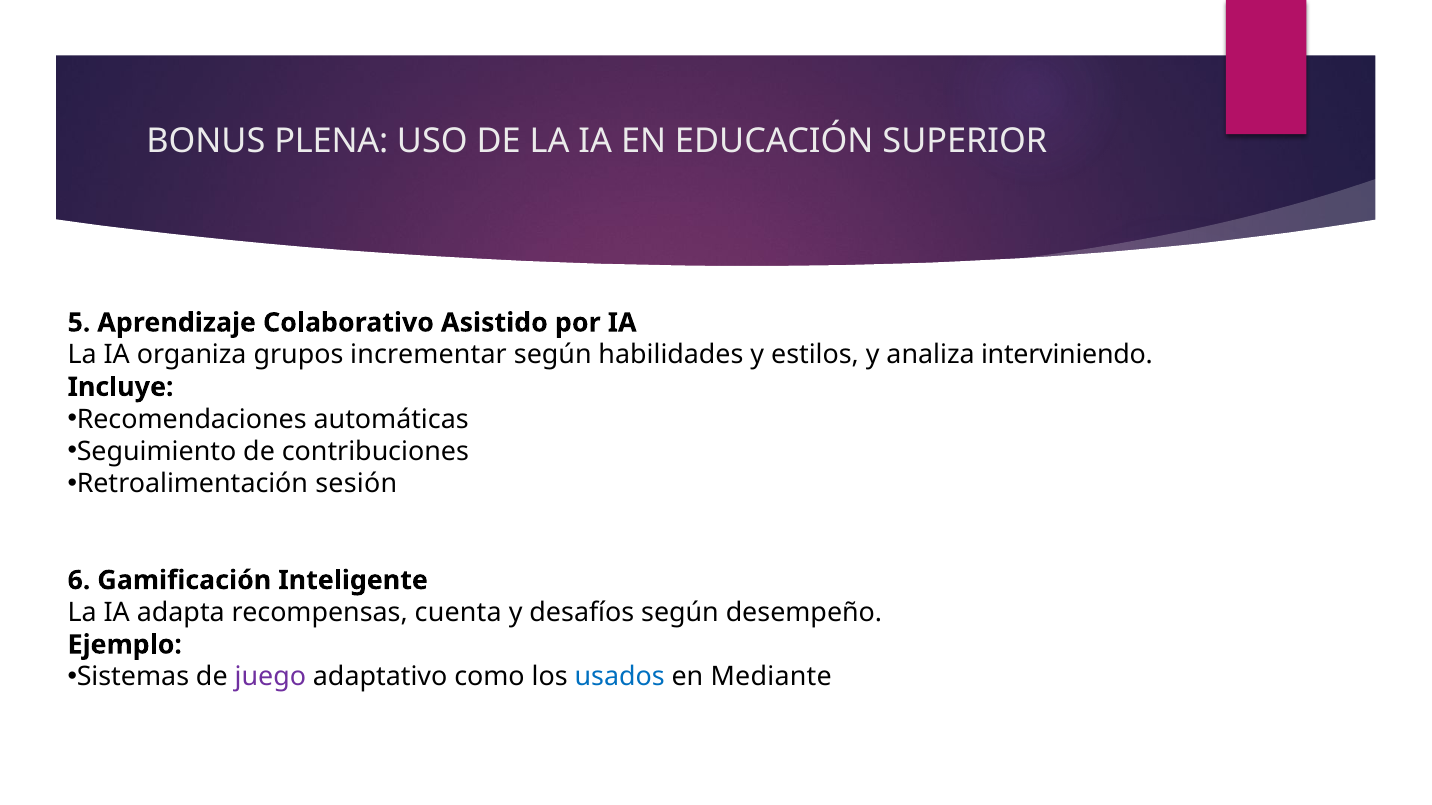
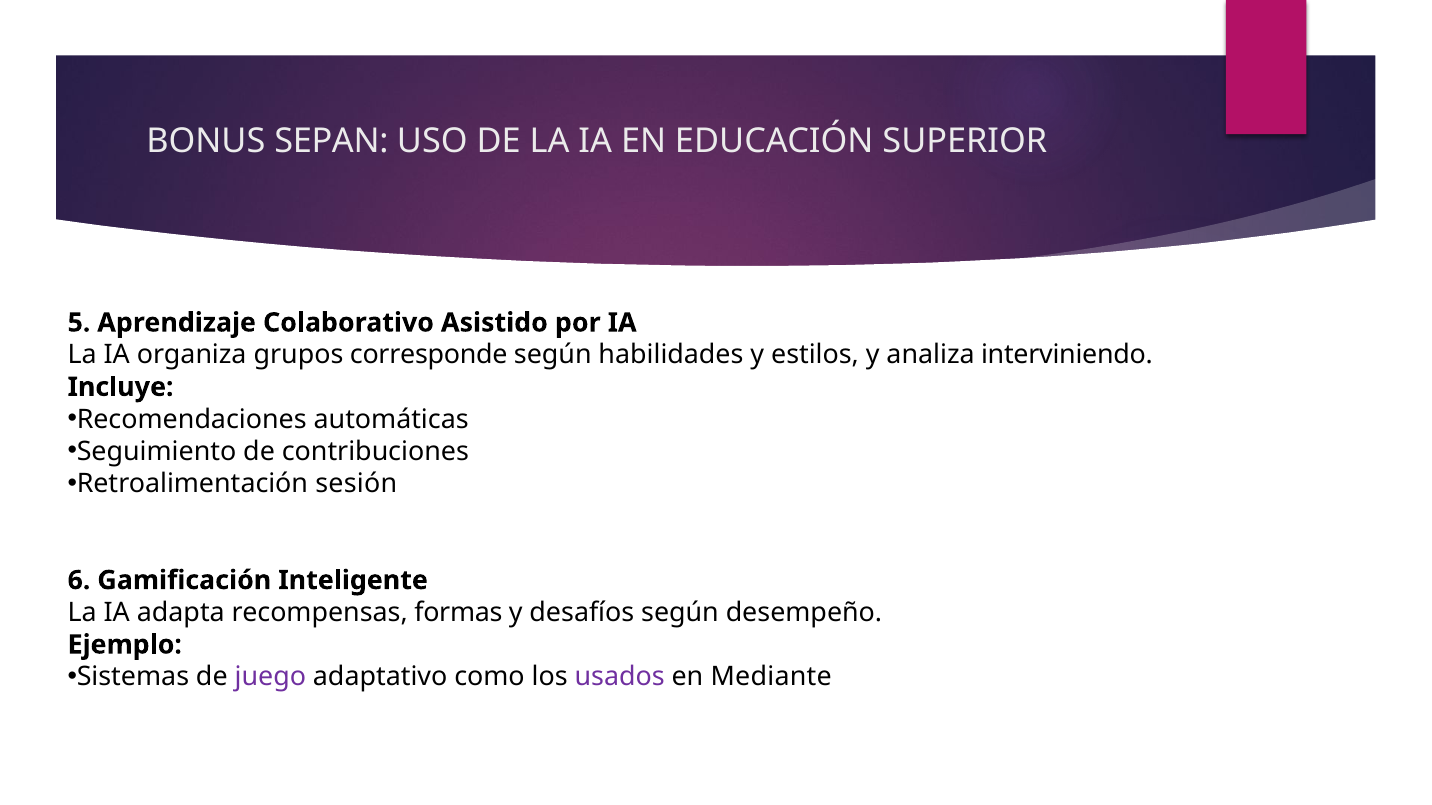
PLENA: PLENA -> SEPAN (331, 141)
incrementar: incrementar -> corresponde (429, 355)
cuenta: cuenta -> formas (458, 613)
usados colour: blue -> purple (620, 677)
